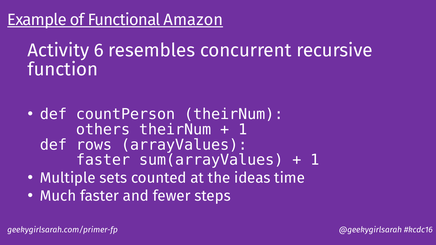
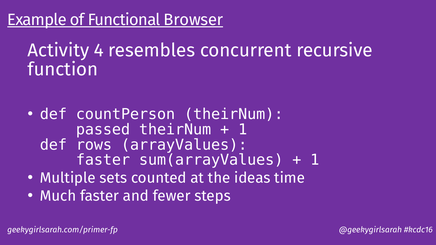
Amazon: Amazon -> Browser (193, 20)
6: 6 -> 4 (99, 51)
others: others -> passed (103, 130)
